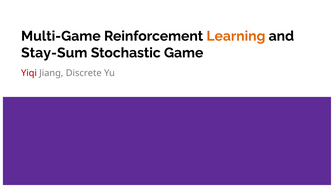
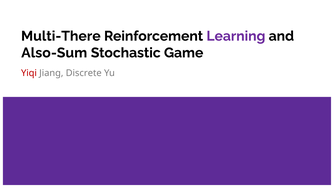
Multi-Game: Multi-Game -> Multi-There (61, 36)
Learning colour: orange -> purple (236, 36)
Stay-Sum: Stay-Sum -> Also-Sum (54, 53)
